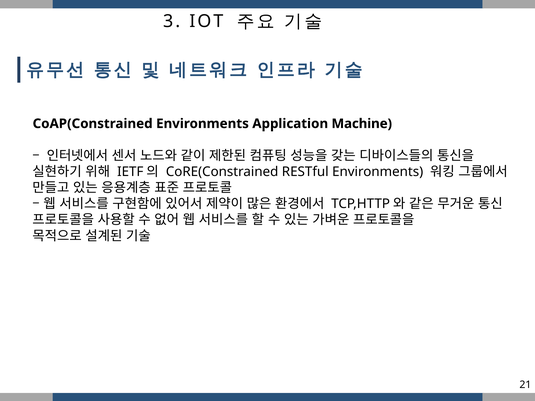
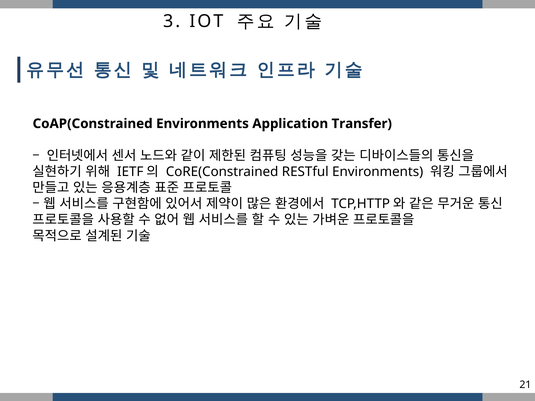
Machine: Machine -> Transfer (362, 124)
